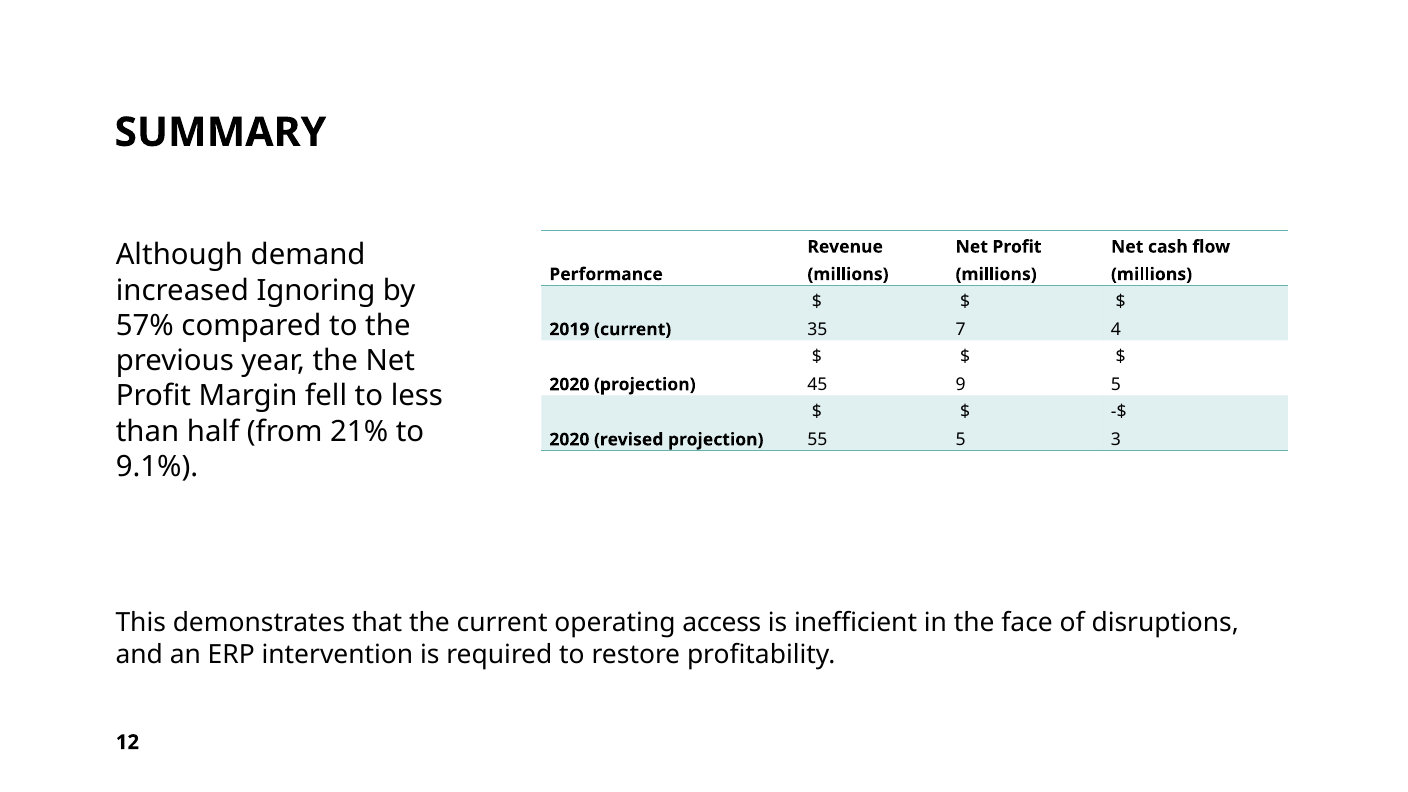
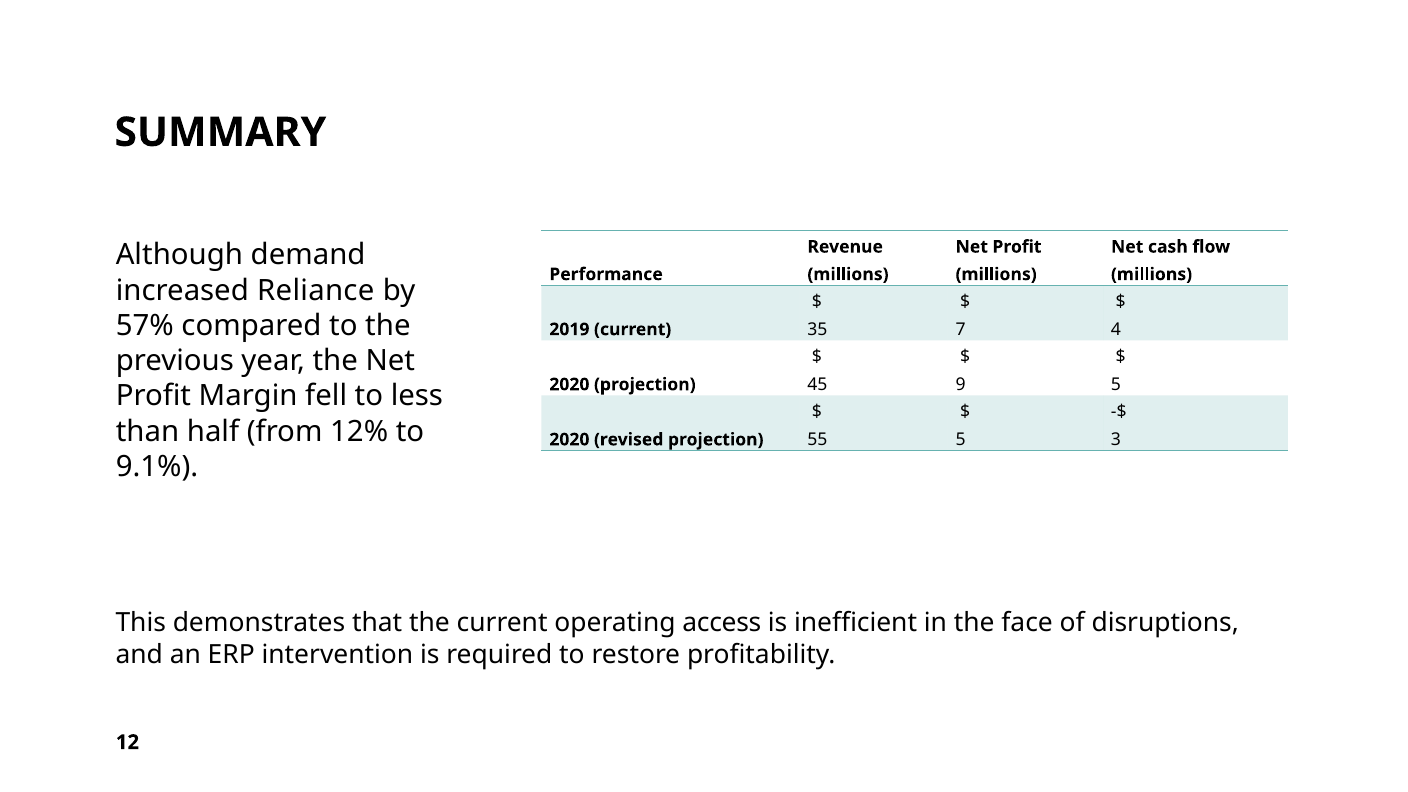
Ignoring: Ignoring -> Reliance (316, 290)
21%: 21% -> 12% (359, 431)
